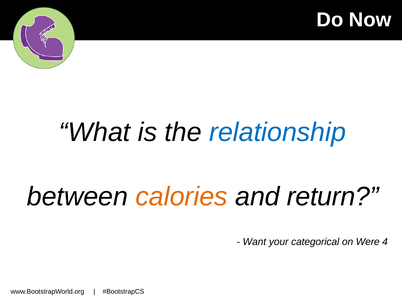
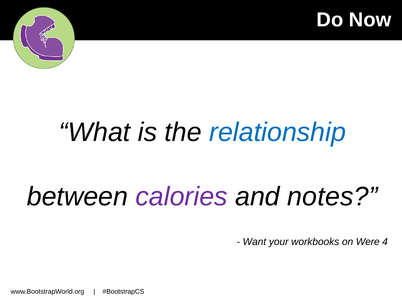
calories colour: orange -> purple (182, 196)
return: return -> notes (333, 196)
categorical: categorical -> workbooks (315, 241)
